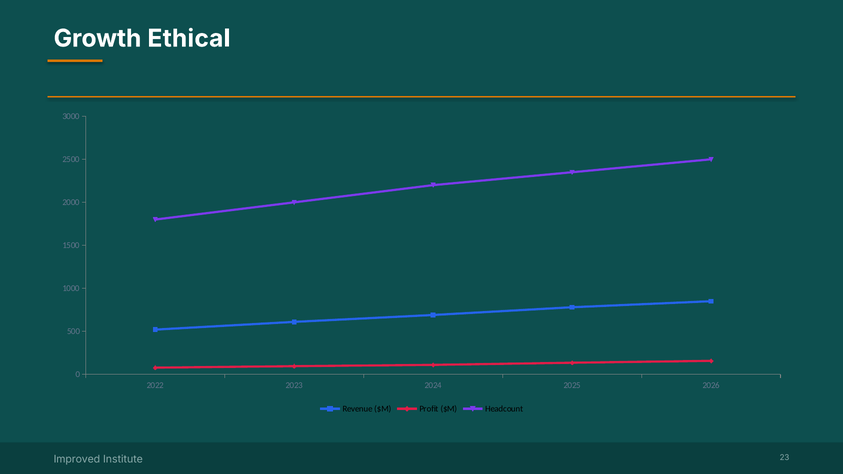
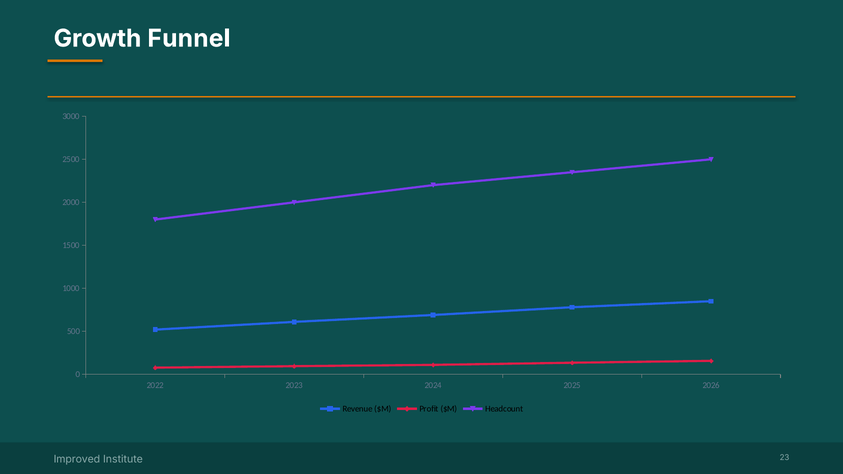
Ethical: Ethical -> Funnel (189, 39)
